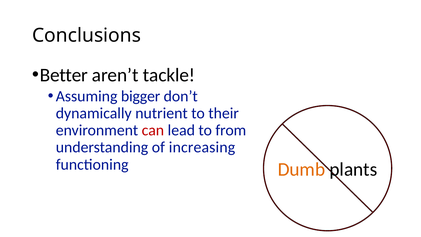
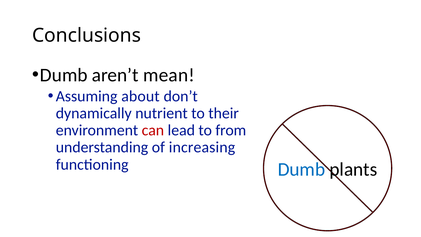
Better: Better -> Dumb (64, 75)
tackle: tackle -> mean (169, 75)
bigger: bigger -> about (140, 96)
Dumb colour: orange -> blue (301, 169)
